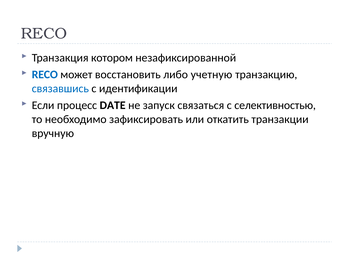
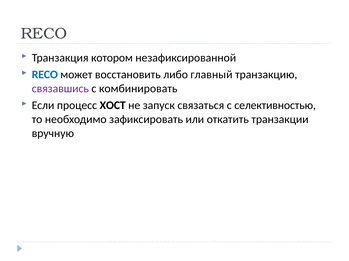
учетную: учетную -> главный (211, 75)
связавшись colour: blue -> purple (60, 89)
идентификации: идентификации -> комбинировать (138, 89)
DATE: DATE -> ХОСТ (113, 106)
